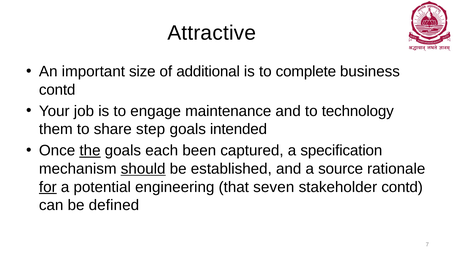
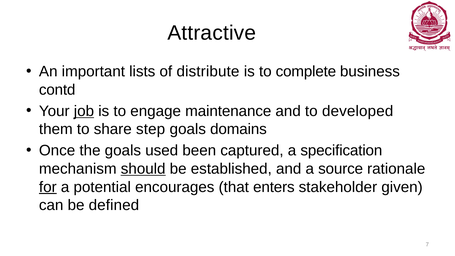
size: size -> lists (142, 72)
additional: additional -> distribute (208, 72)
job underline: none -> present (84, 111)
technology: technology -> developed (358, 111)
intended: intended -> domains (238, 129)
the underline: present -> none (90, 151)
each: each -> used (162, 151)
engineering: engineering -> encourages (175, 187)
seven: seven -> enters (274, 187)
stakeholder contd: contd -> given (402, 187)
